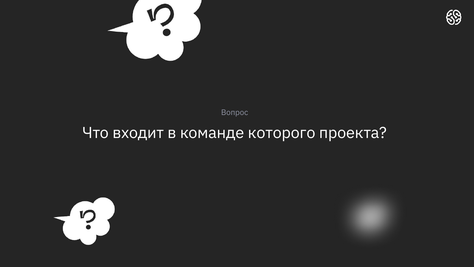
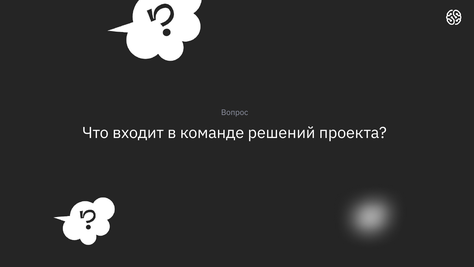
которого: которого -> решений (282, 133)
